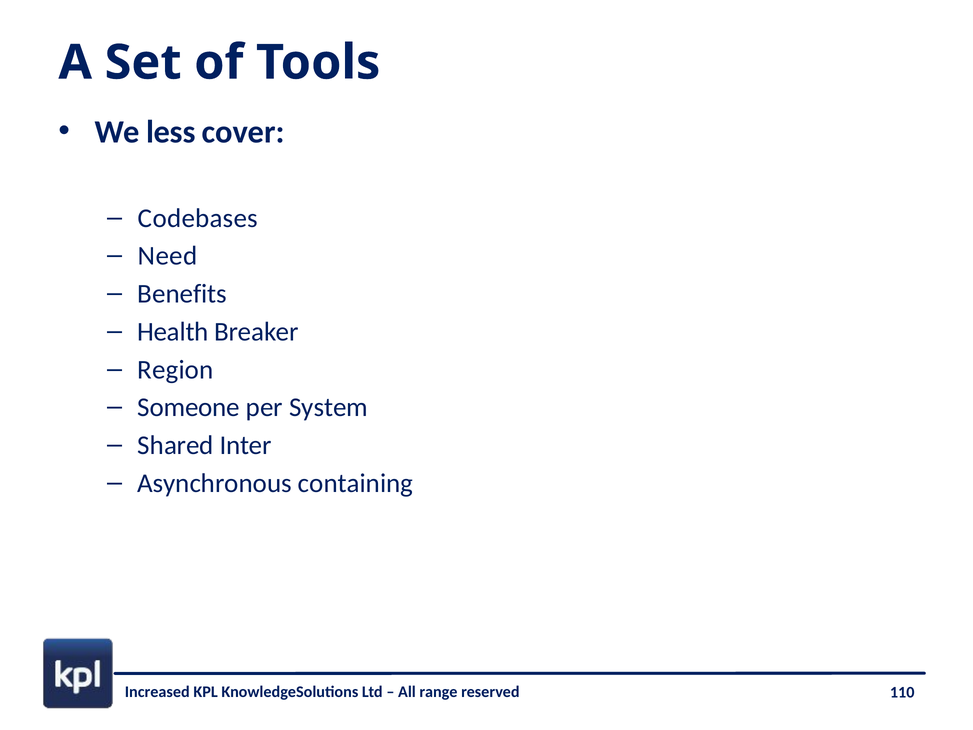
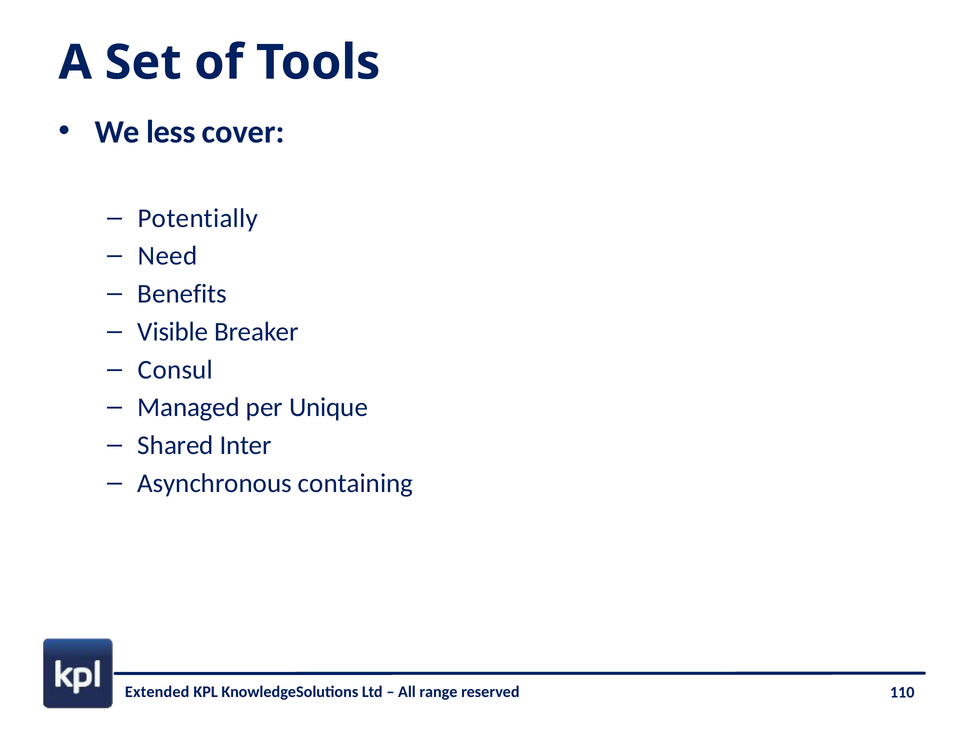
Codebases: Codebases -> Potentially (198, 218)
Health: Health -> Visible (173, 332)
Region: Region -> Consul (175, 370)
Someone: Someone -> Managed (189, 407)
System: System -> Unique (329, 407)
Increased: Increased -> Extended (157, 692)
